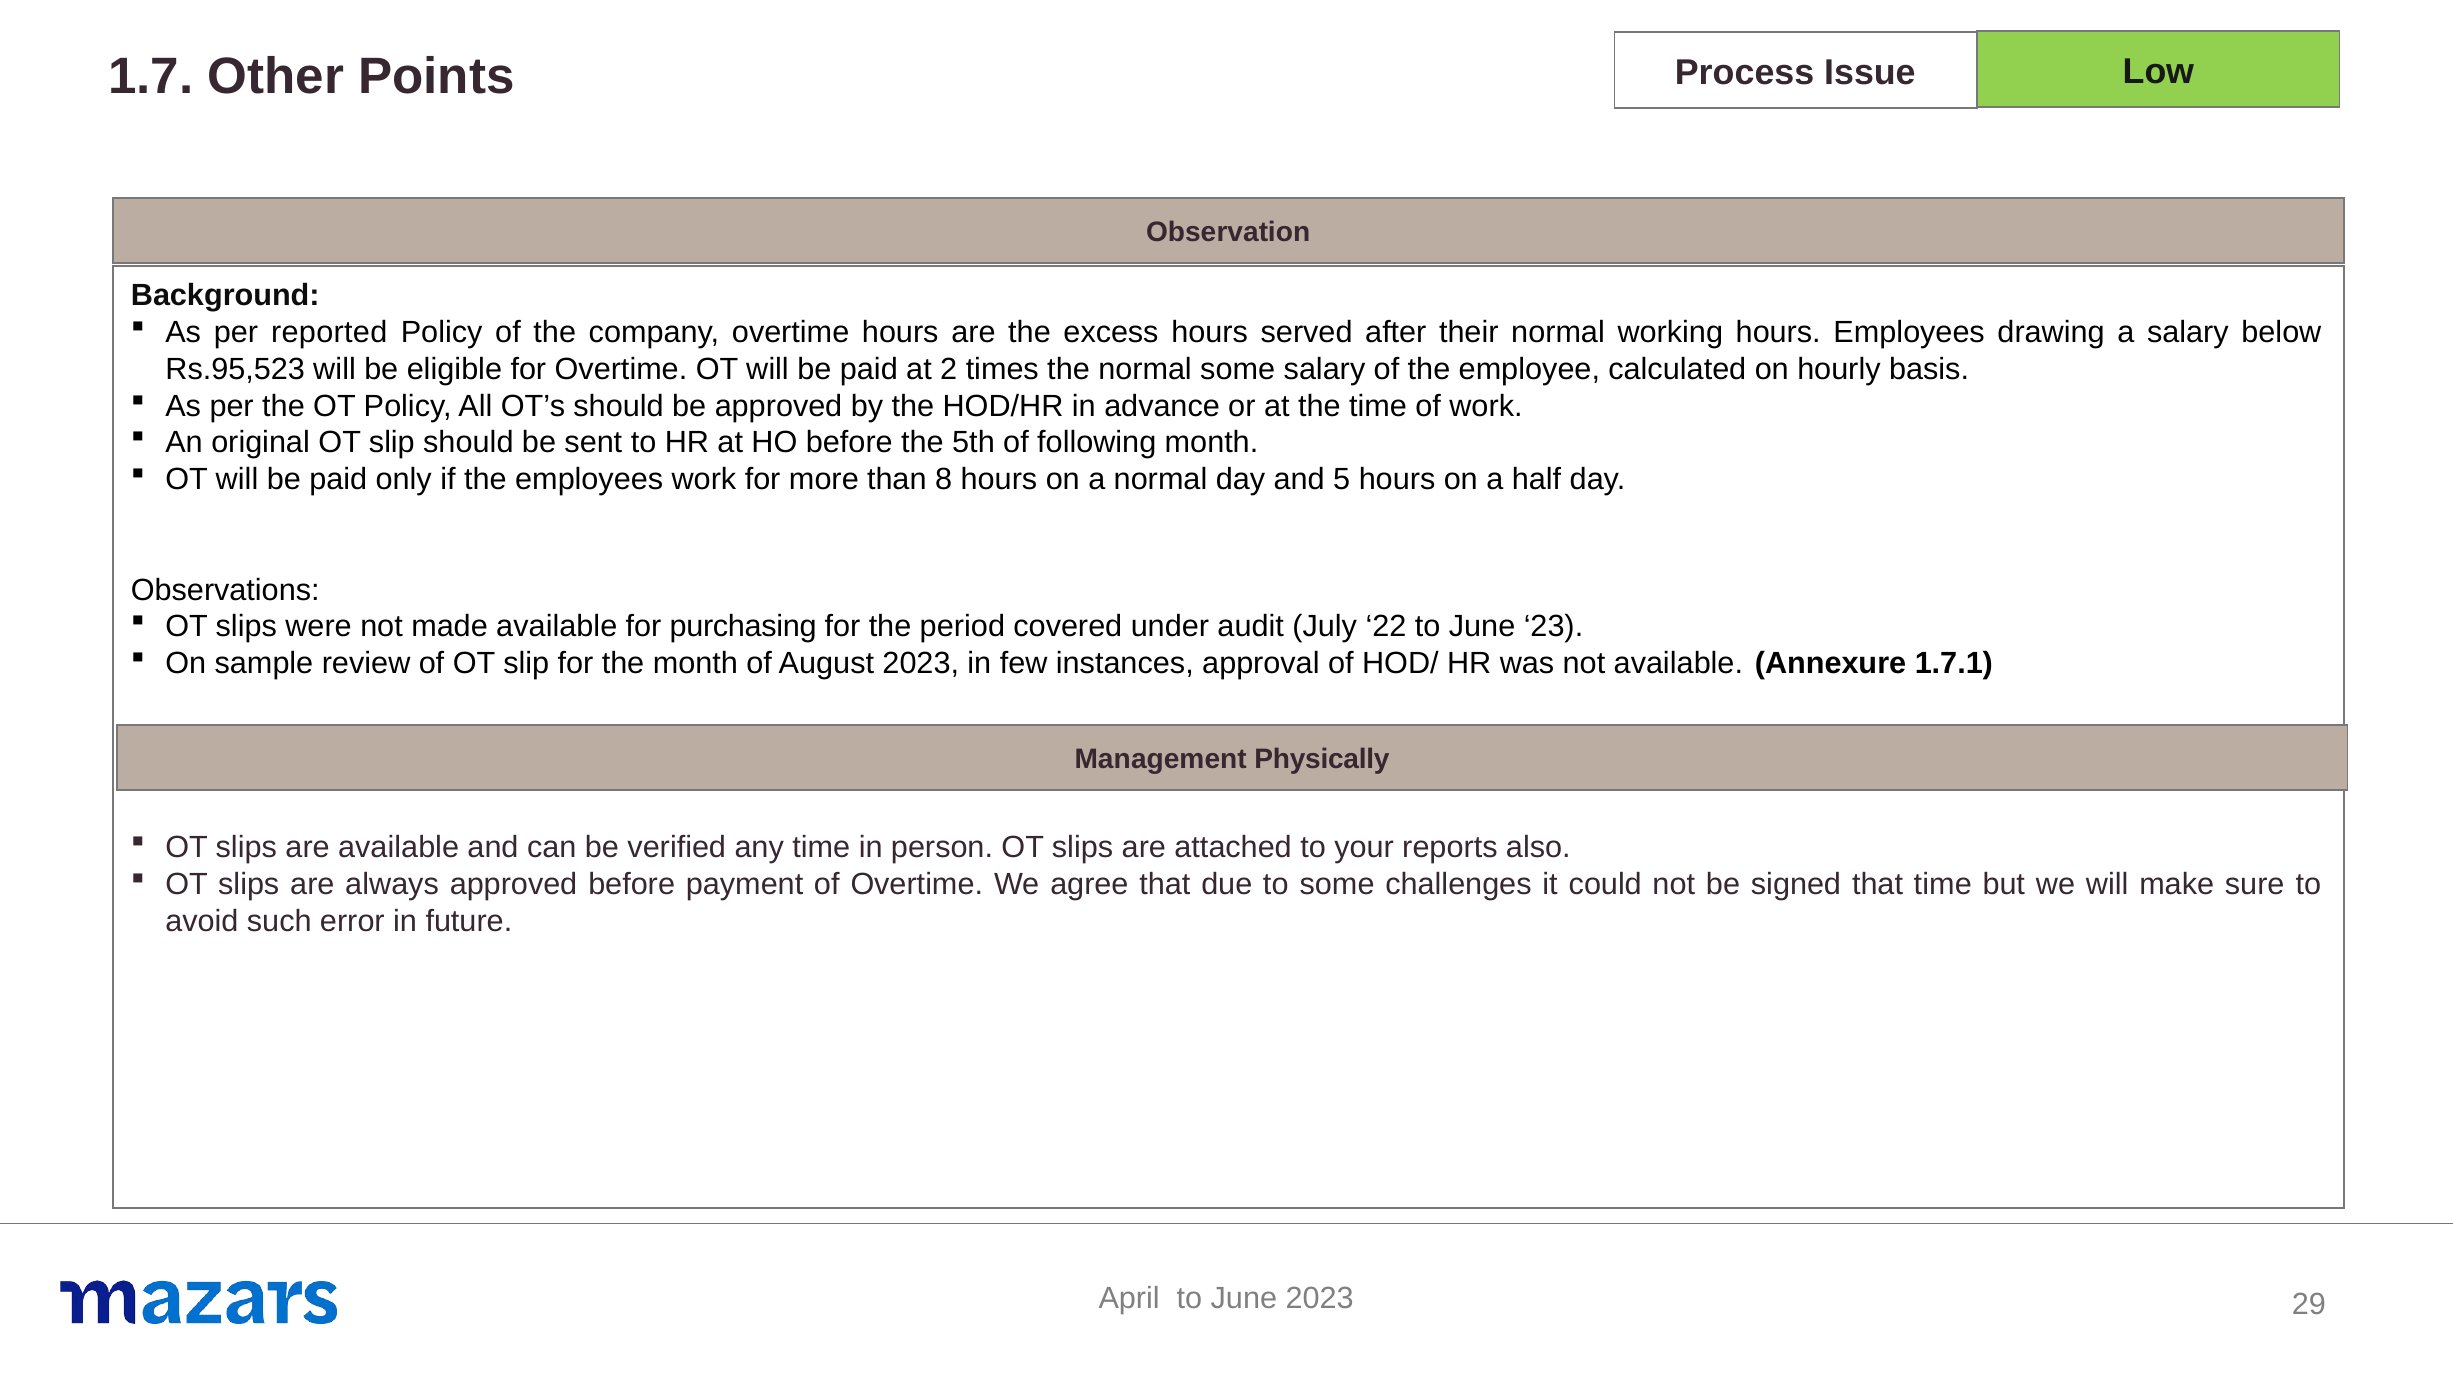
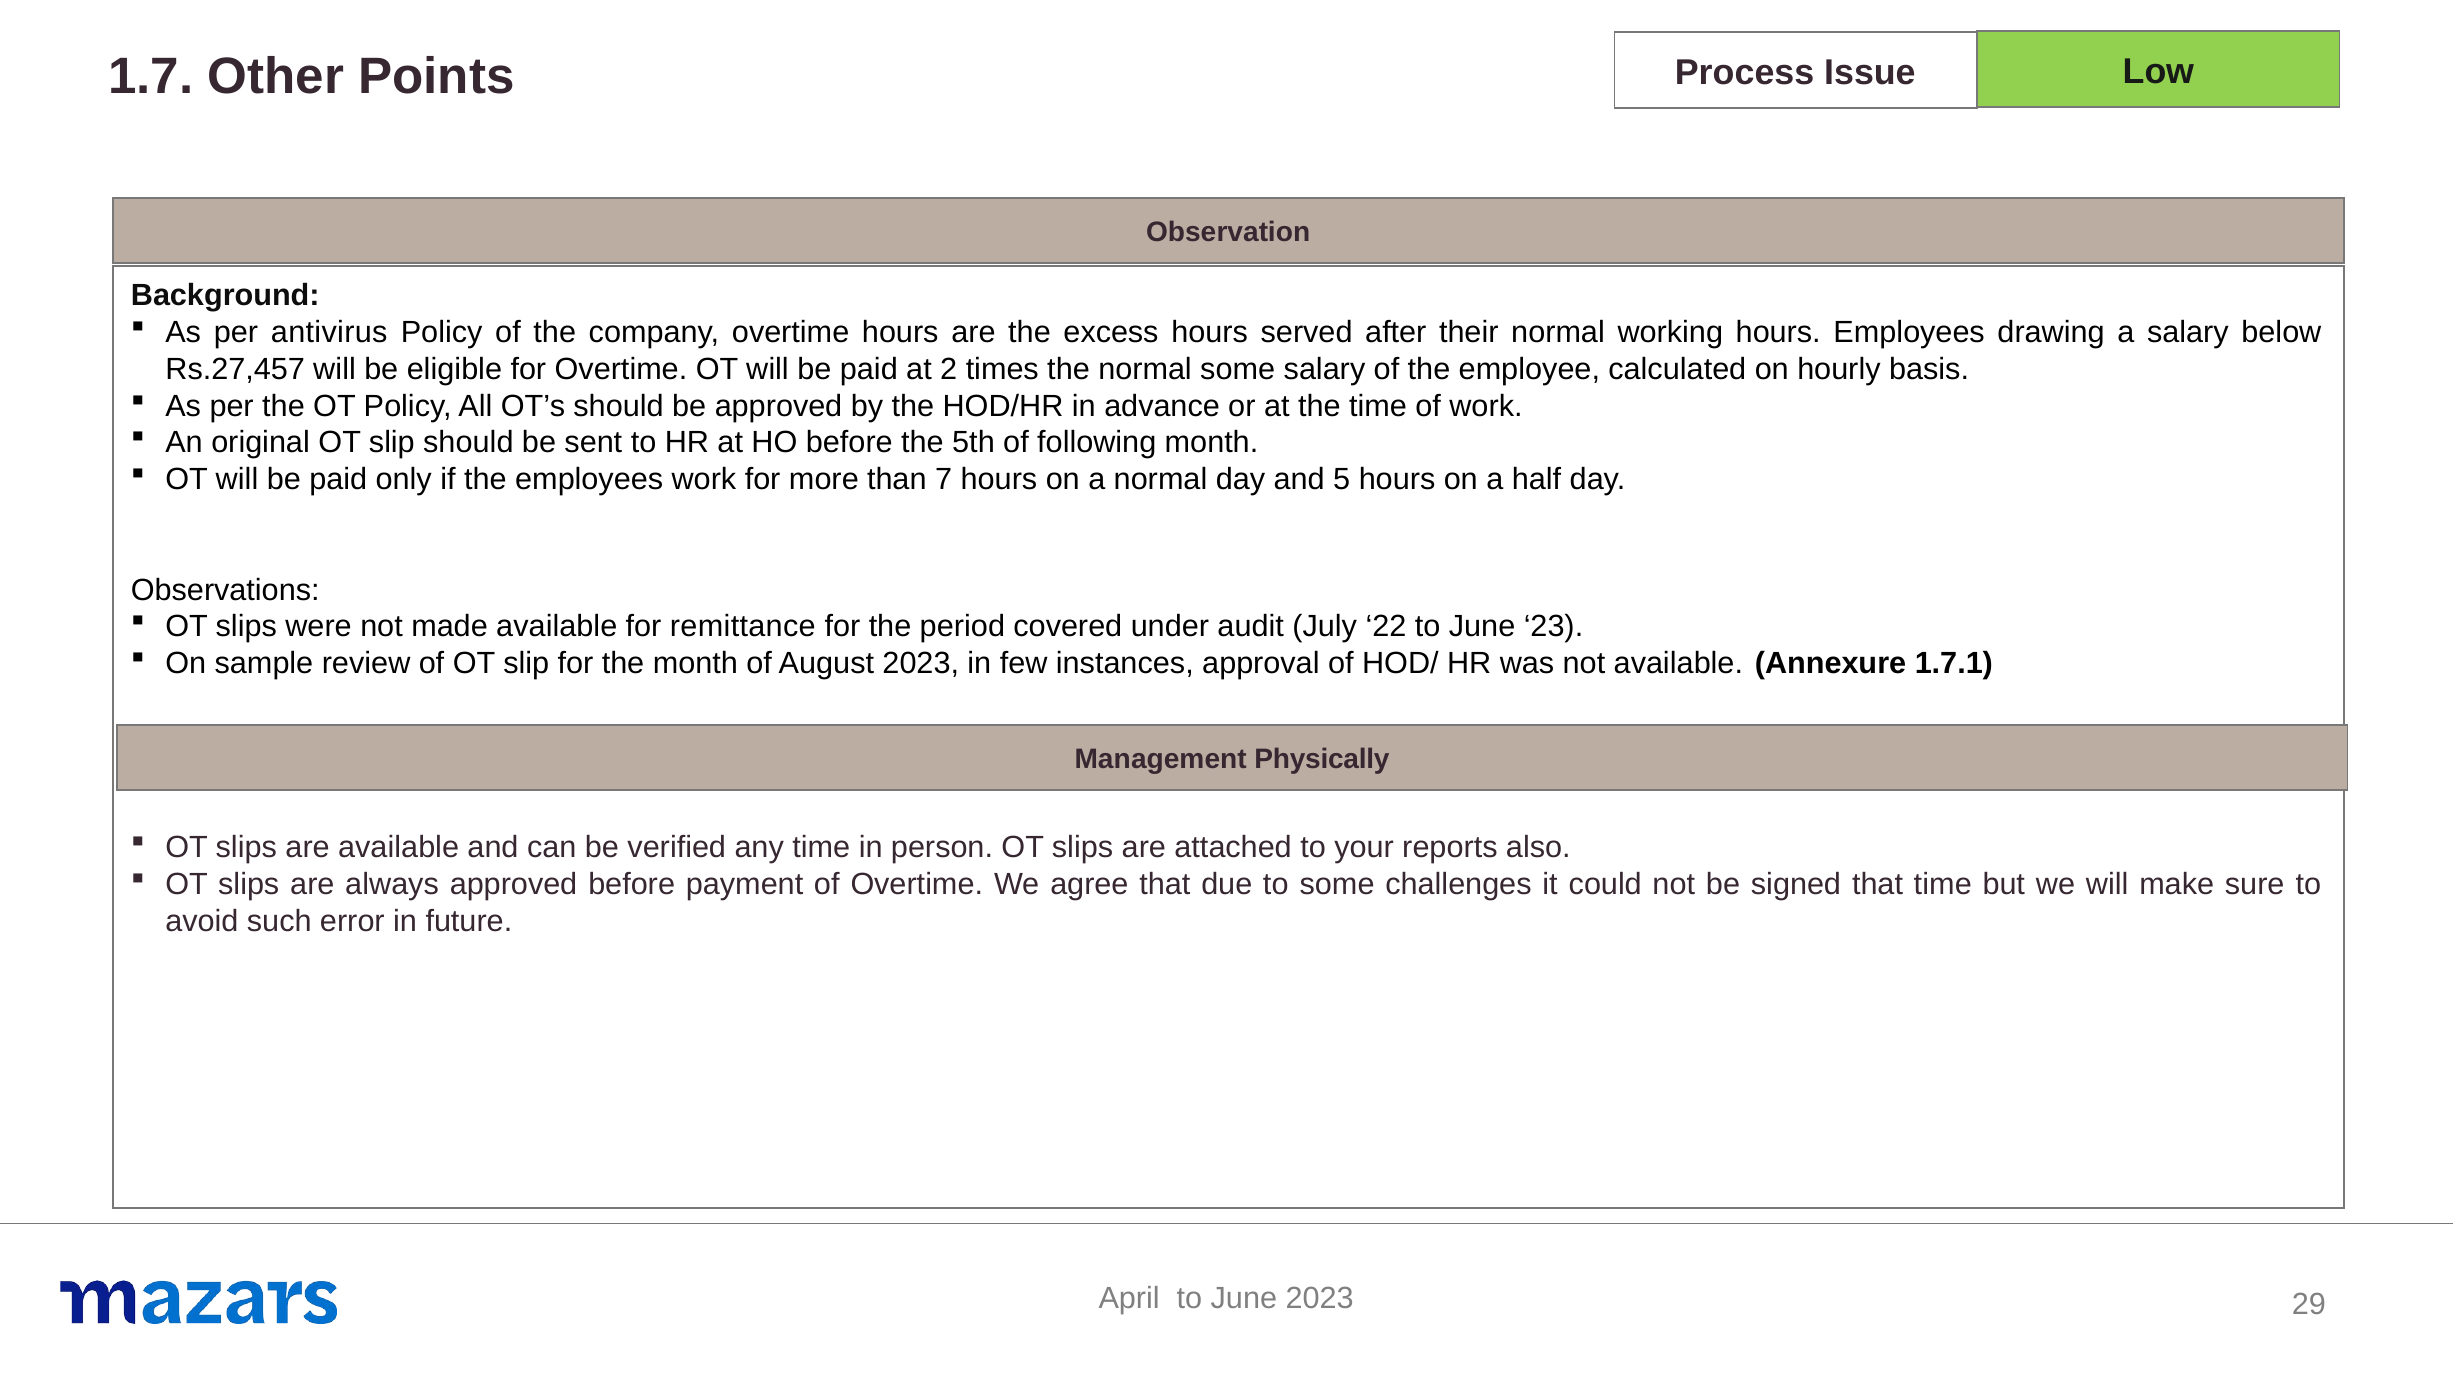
reported: reported -> antivirus (329, 332)
Rs.95,523: Rs.95,523 -> Rs.27,457 (235, 369)
8: 8 -> 7 (944, 479)
purchasing: purchasing -> remittance (743, 627)
